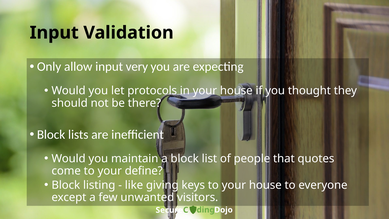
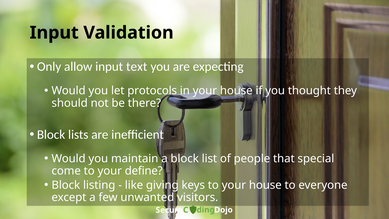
very: very -> text (137, 67)
quotes: quotes -> special (316, 158)
